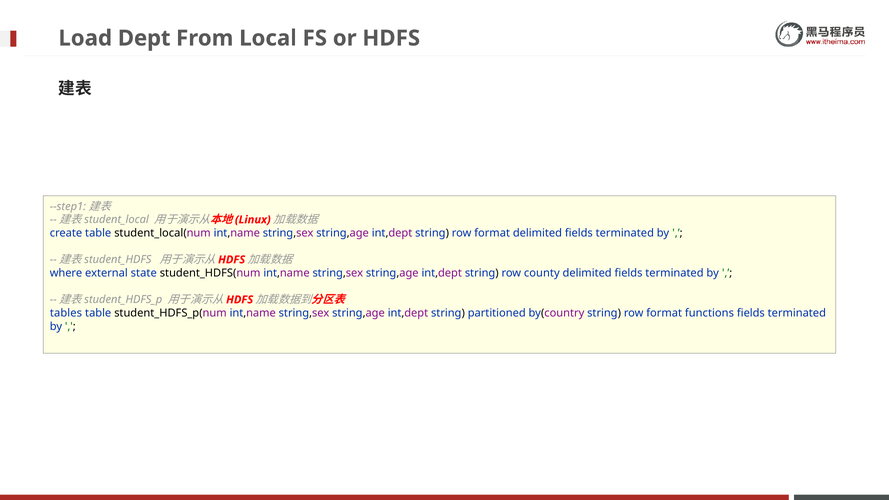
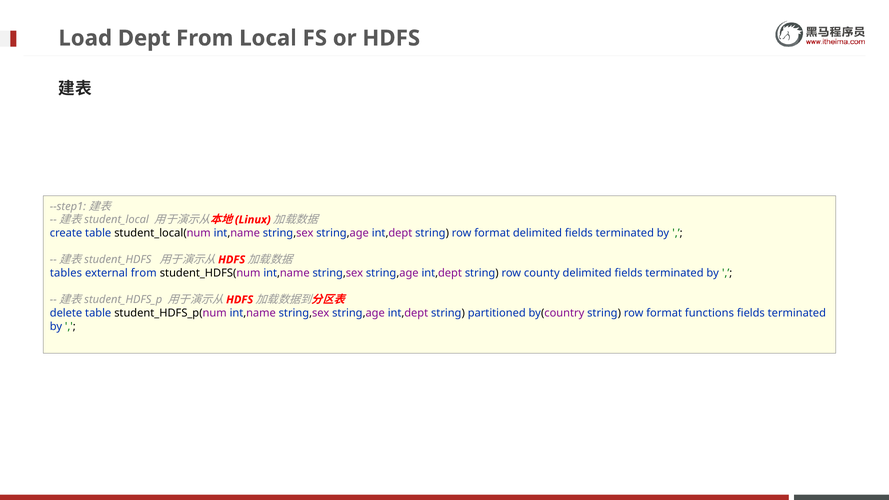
where: where -> tables (66, 273)
external state: state -> from (144, 273)
tables: tables -> delete (66, 313)
